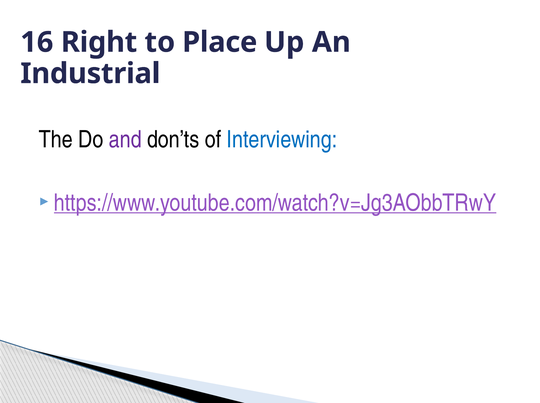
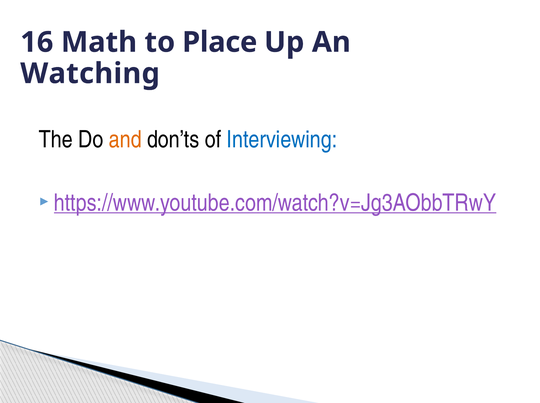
Right: Right -> Math (99, 42)
Industrial: Industrial -> Watching (90, 74)
and colour: purple -> orange (125, 140)
